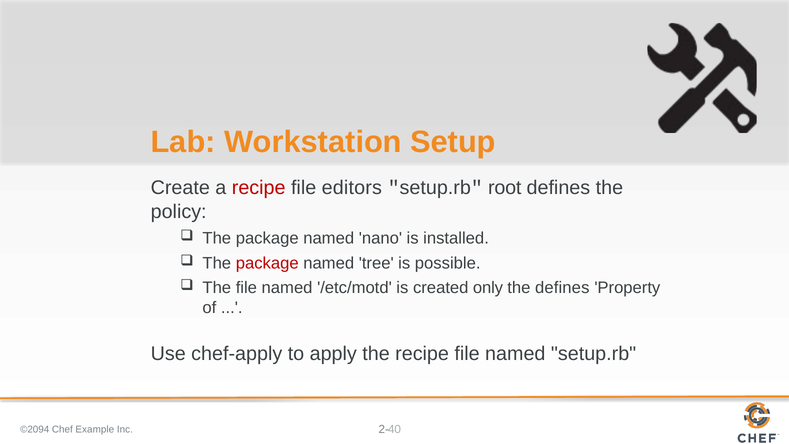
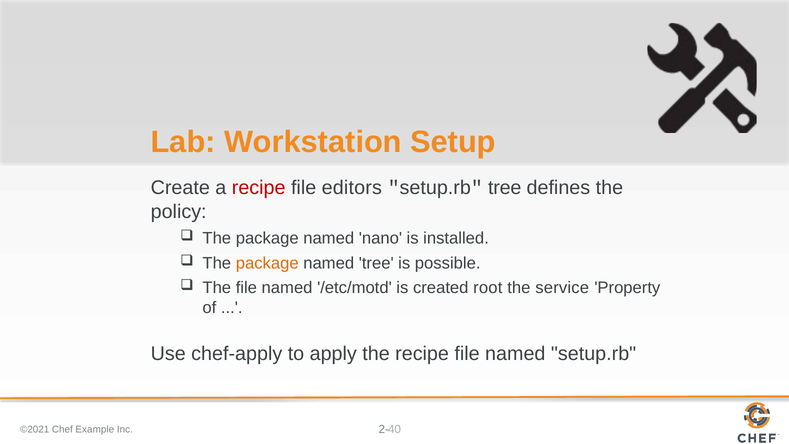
root: root -> tree (505, 188)
package colour: red -> orange (267, 263)
only: only -> root (488, 288)
the defines: defines -> service (562, 288)
©2094: ©2094 -> ©2021 (35, 429)
